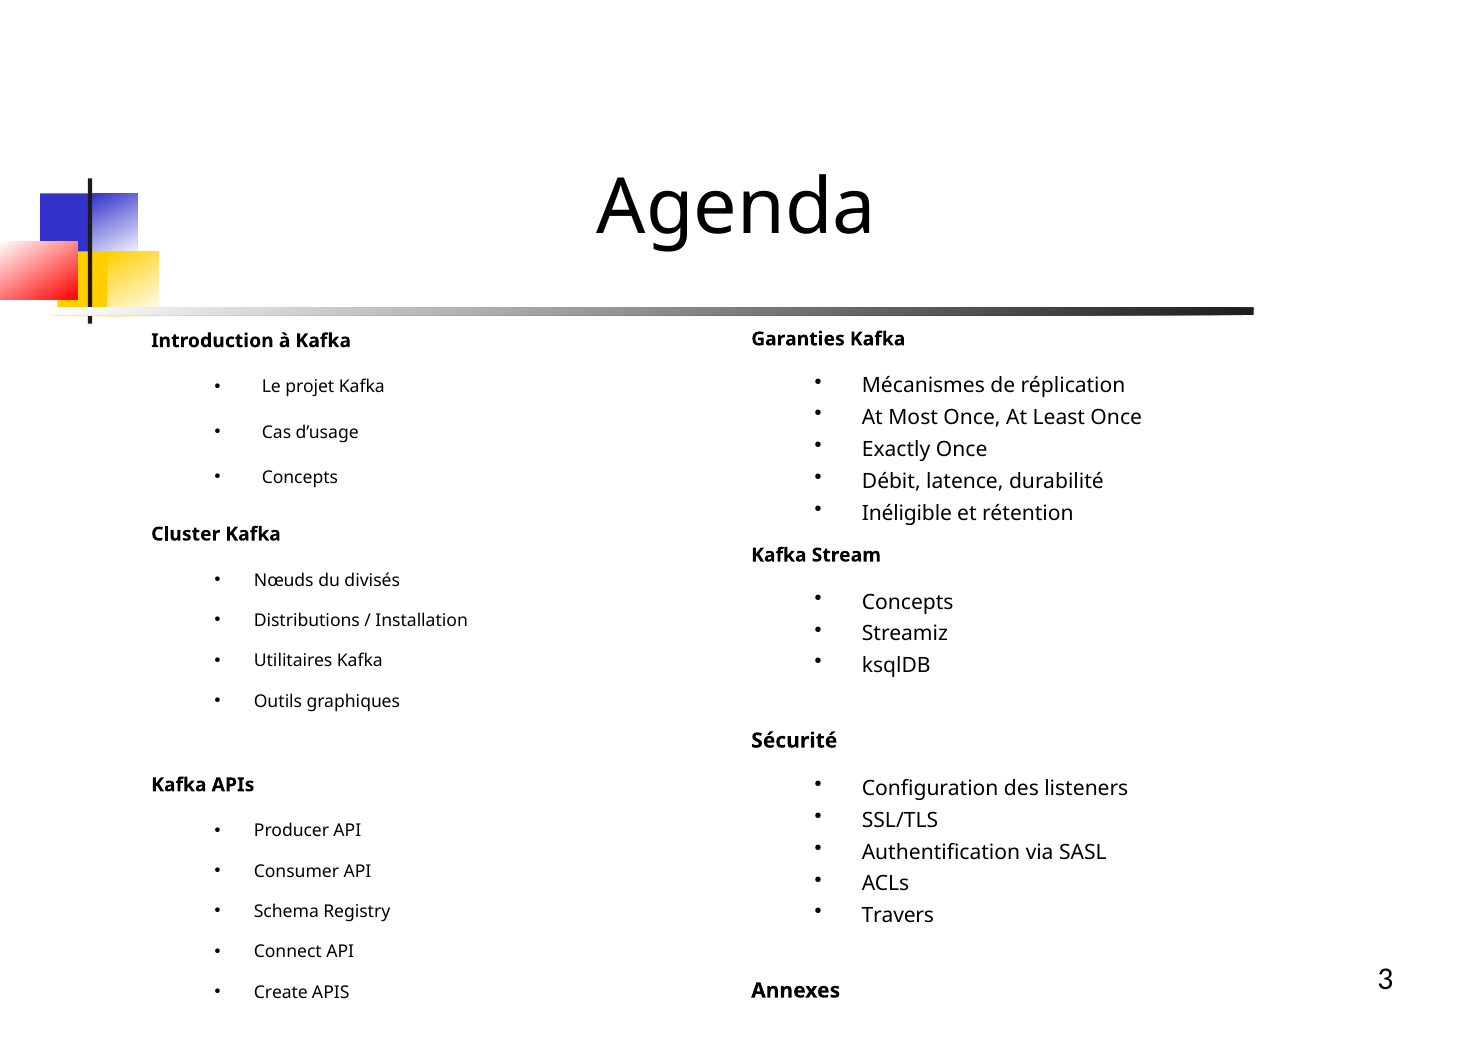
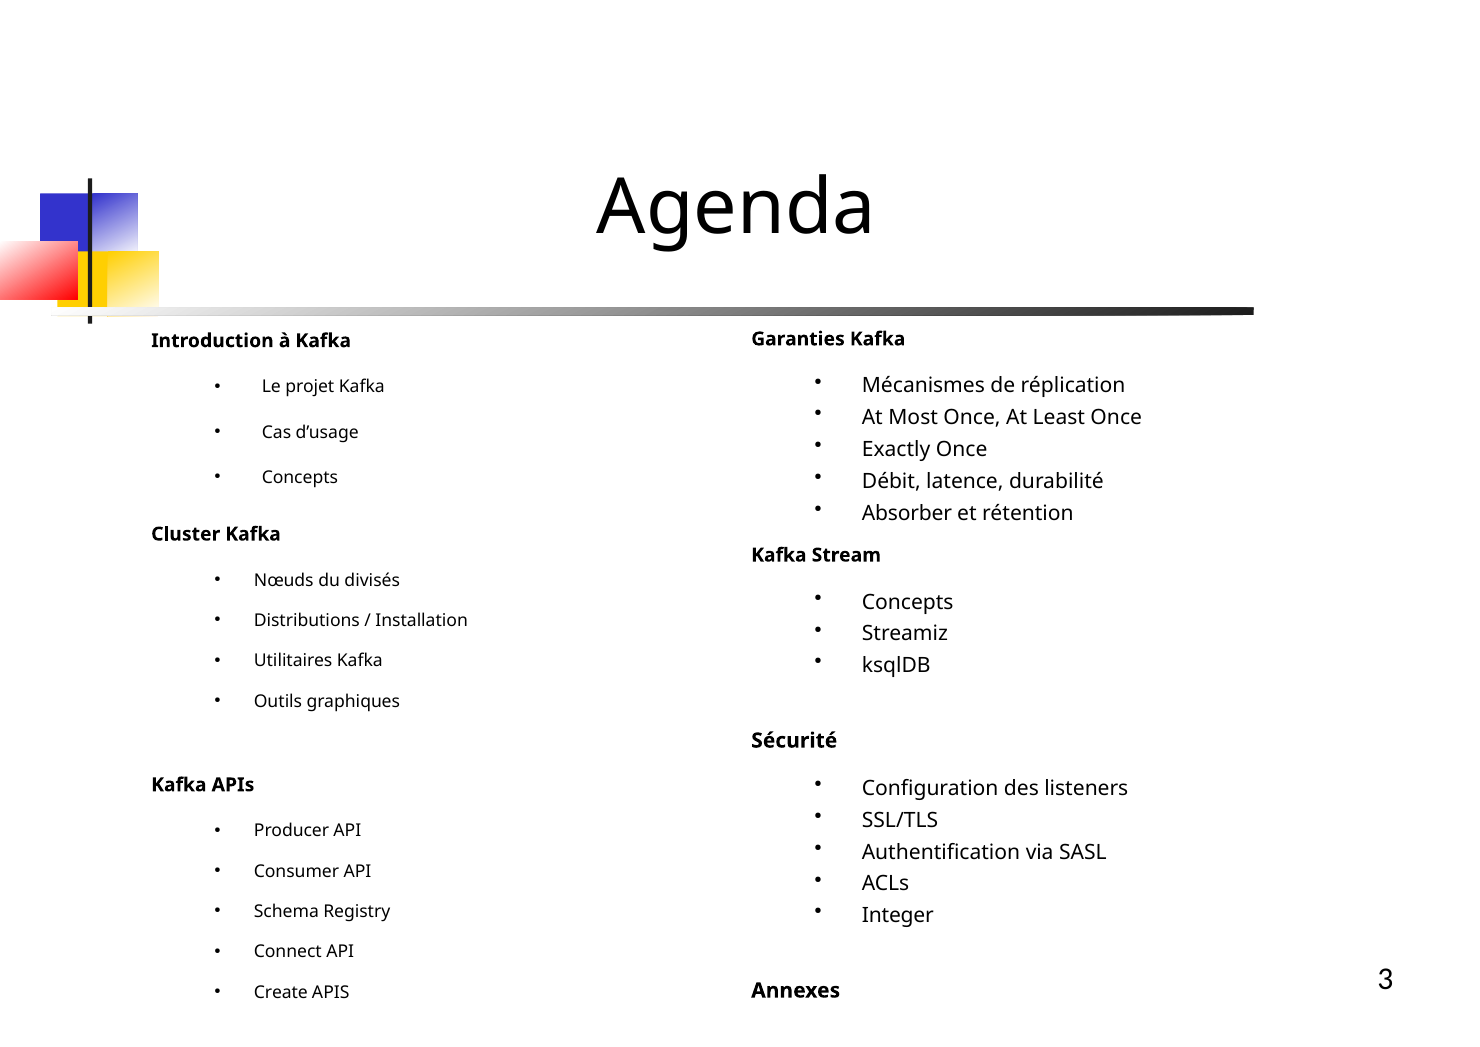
Inéligible: Inéligible -> Absorber (907, 513)
Travers: Travers -> Integer (898, 915)
